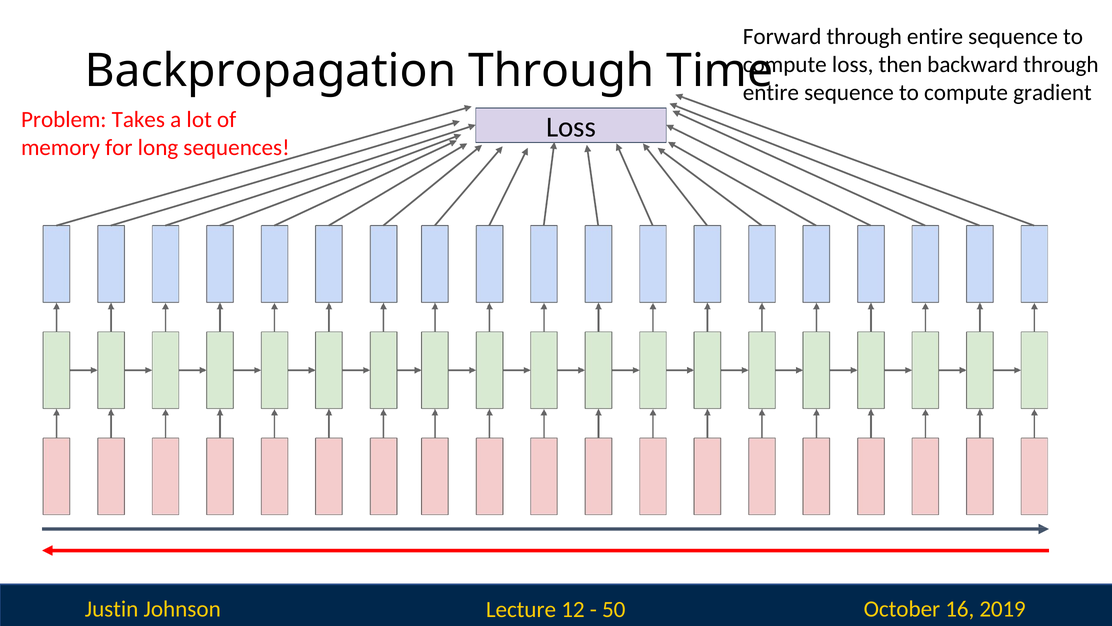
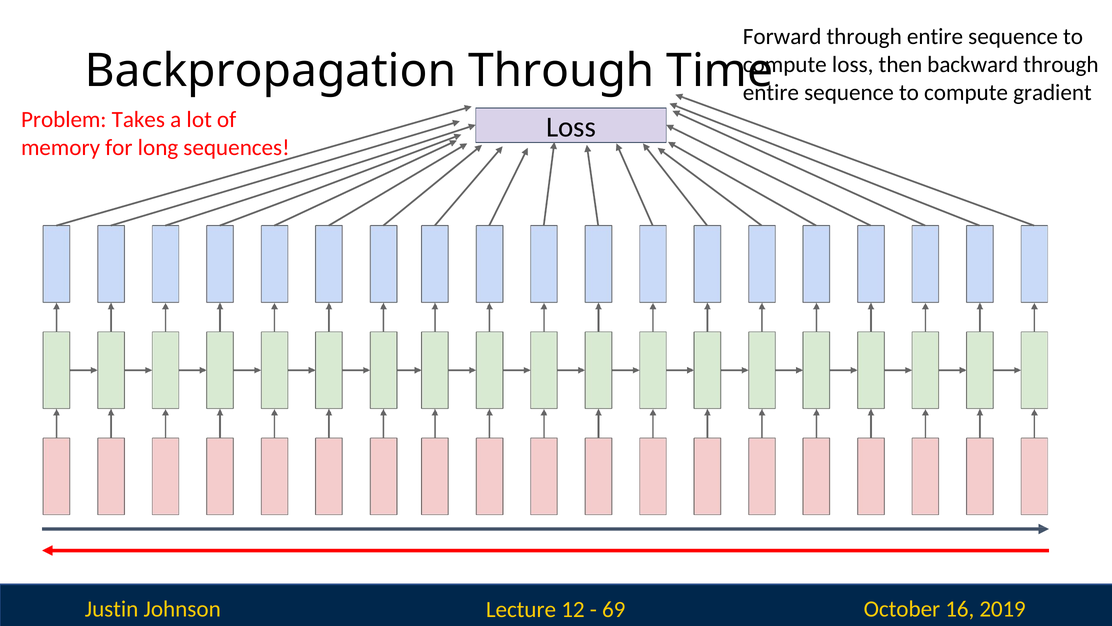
50: 50 -> 69 (614, 609)
